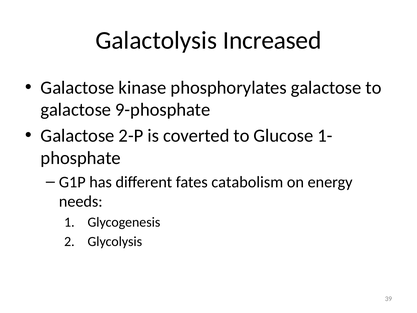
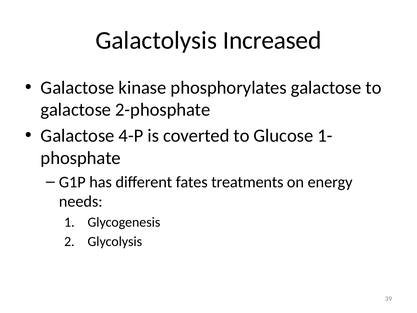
9-phosphate: 9-phosphate -> 2-phosphate (163, 110)
2-P: 2-P -> 4-P (131, 136)
catabolism: catabolism -> treatments (247, 182)
